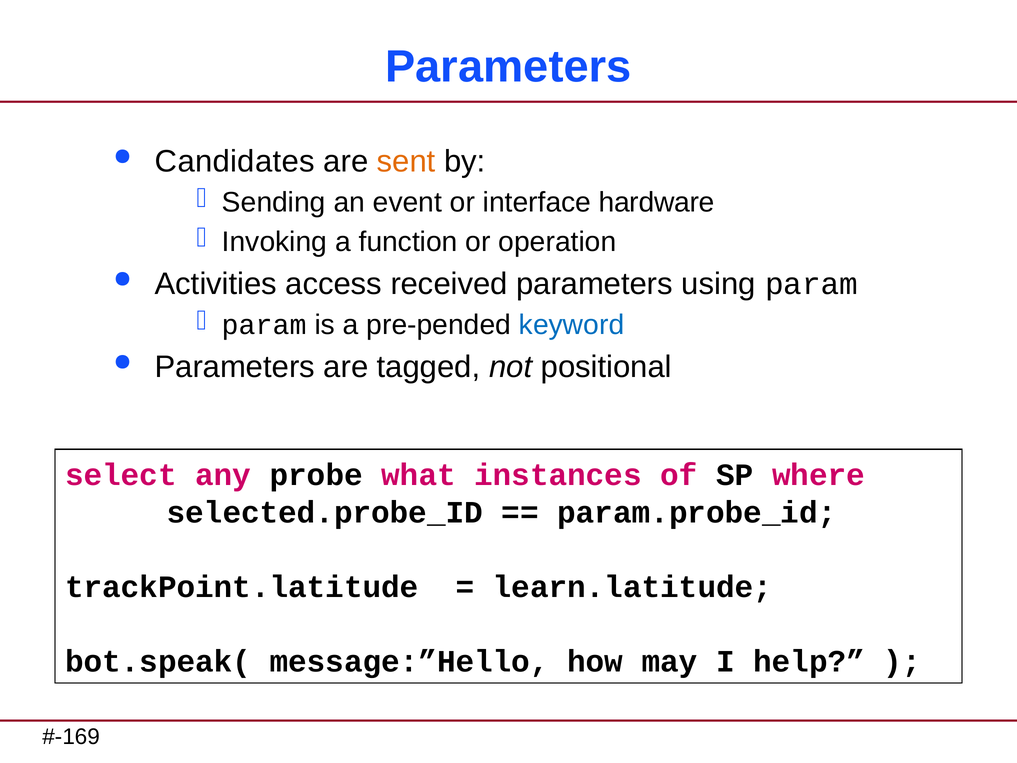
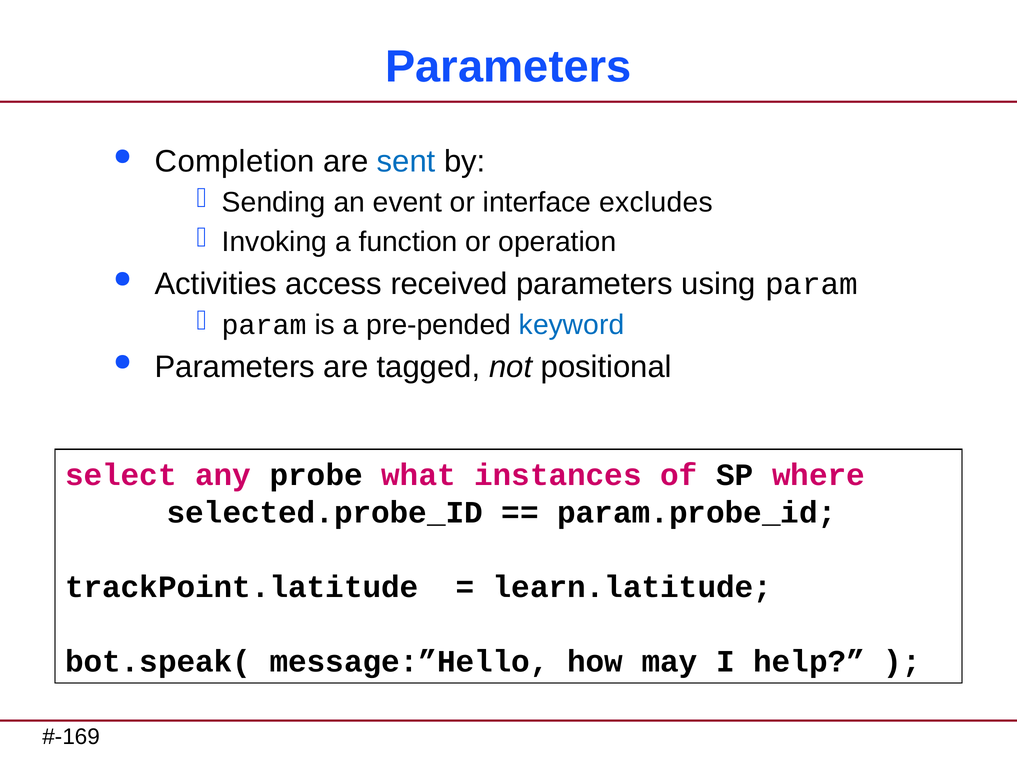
Candidates: Candidates -> Completion (235, 161)
sent colour: orange -> blue (406, 161)
hardware: hardware -> excludes (656, 202)
